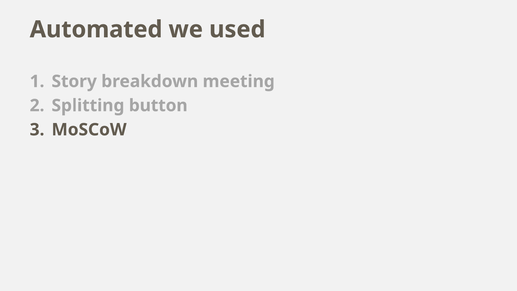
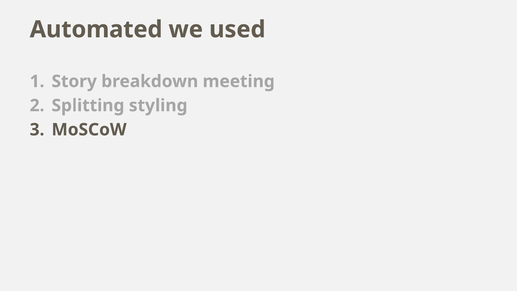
button: button -> styling (158, 105)
